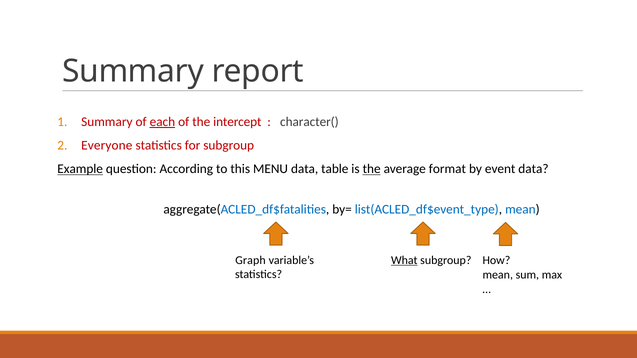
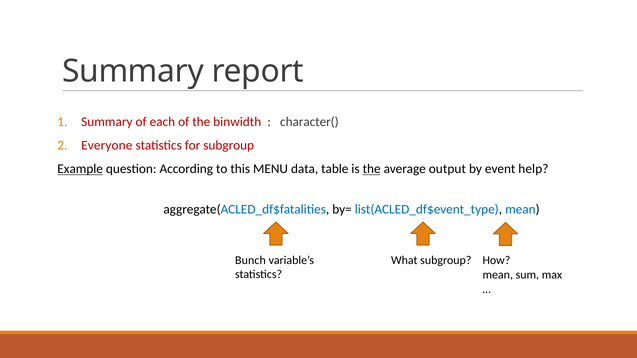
each underline: present -> none (162, 122)
intercept: intercept -> binwidth (237, 122)
format: format -> output (447, 169)
event data: data -> help (533, 169)
Graph: Graph -> Bunch (250, 260)
What underline: present -> none (404, 260)
